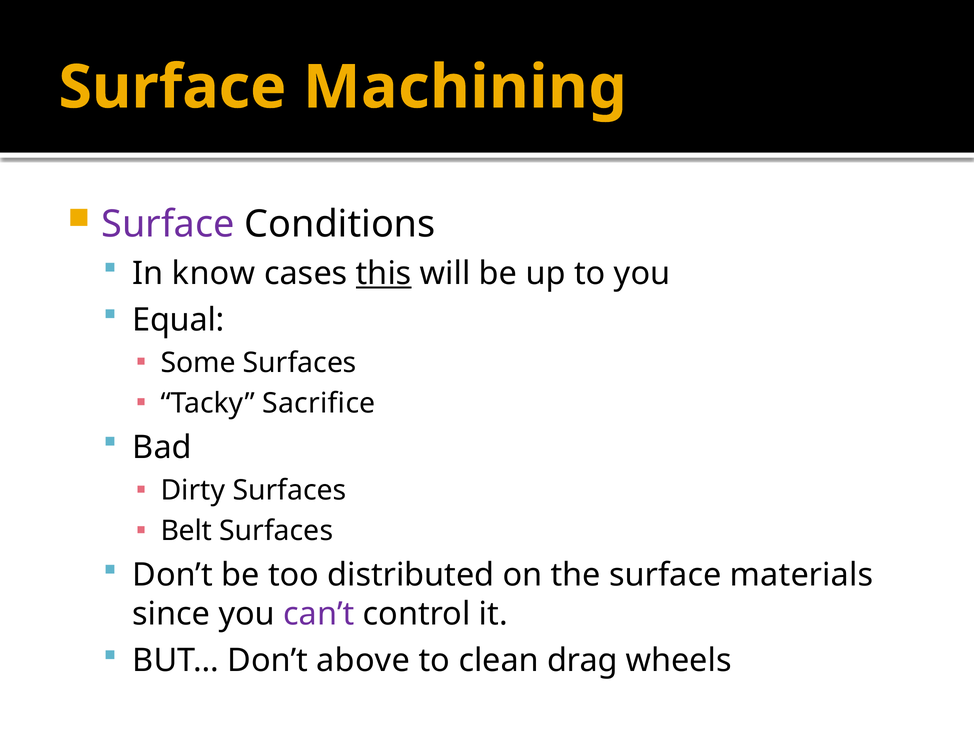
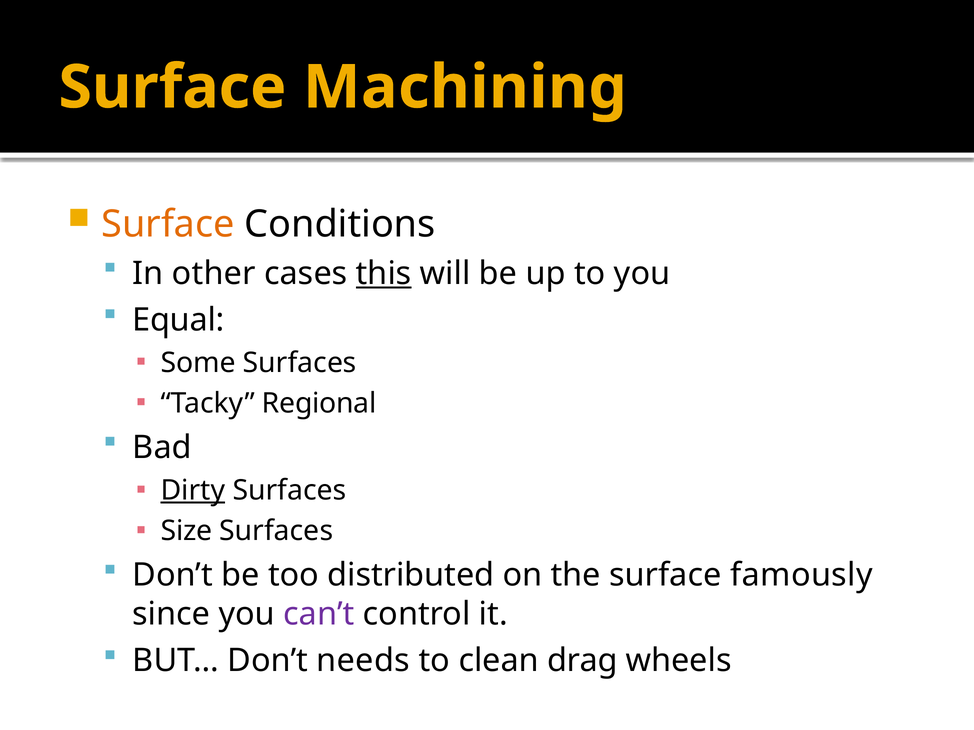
Surface colour: purple -> orange (168, 224)
know: know -> other (214, 274)
Sacrifice: Sacrifice -> Regional (319, 403)
Dirty underline: none -> present (193, 491)
Belt: Belt -> Size (186, 531)
materials: materials -> famously (801, 576)
above: above -> needs (363, 661)
